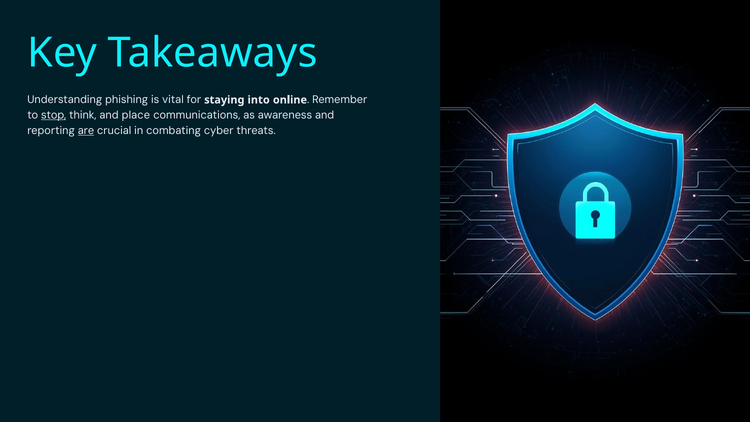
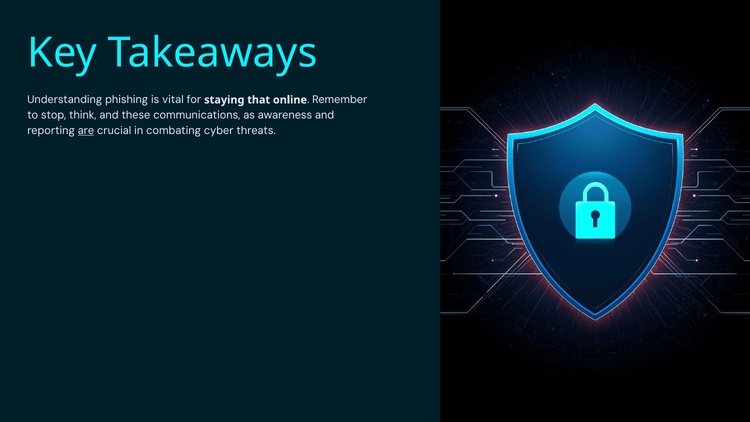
into: into -> that (259, 100)
stop underline: present -> none (54, 115)
place: place -> these (136, 115)
